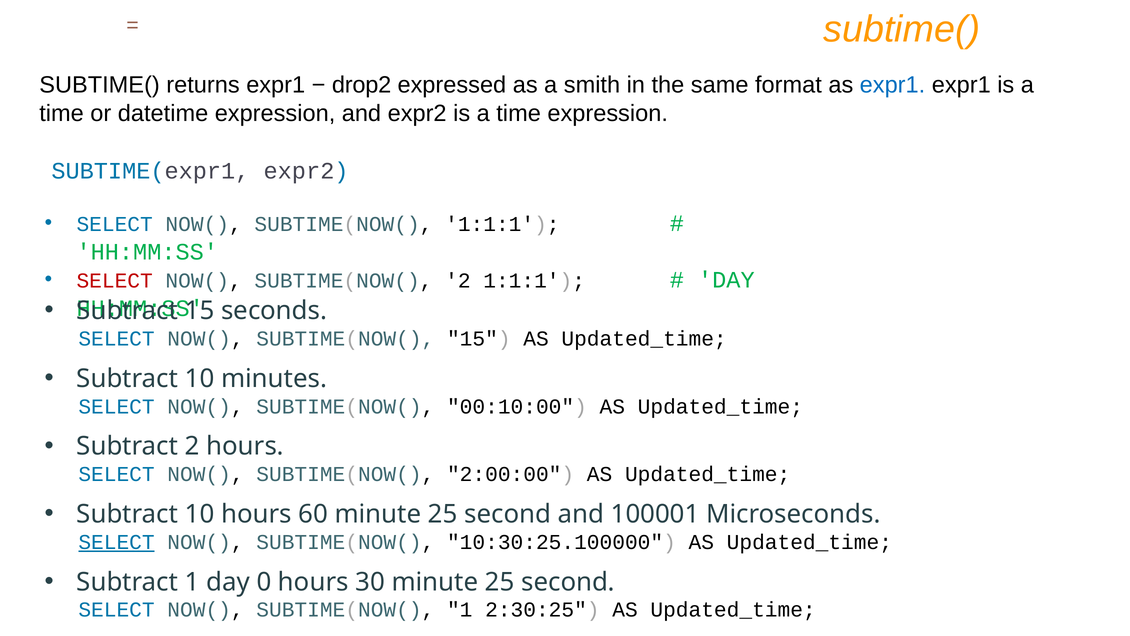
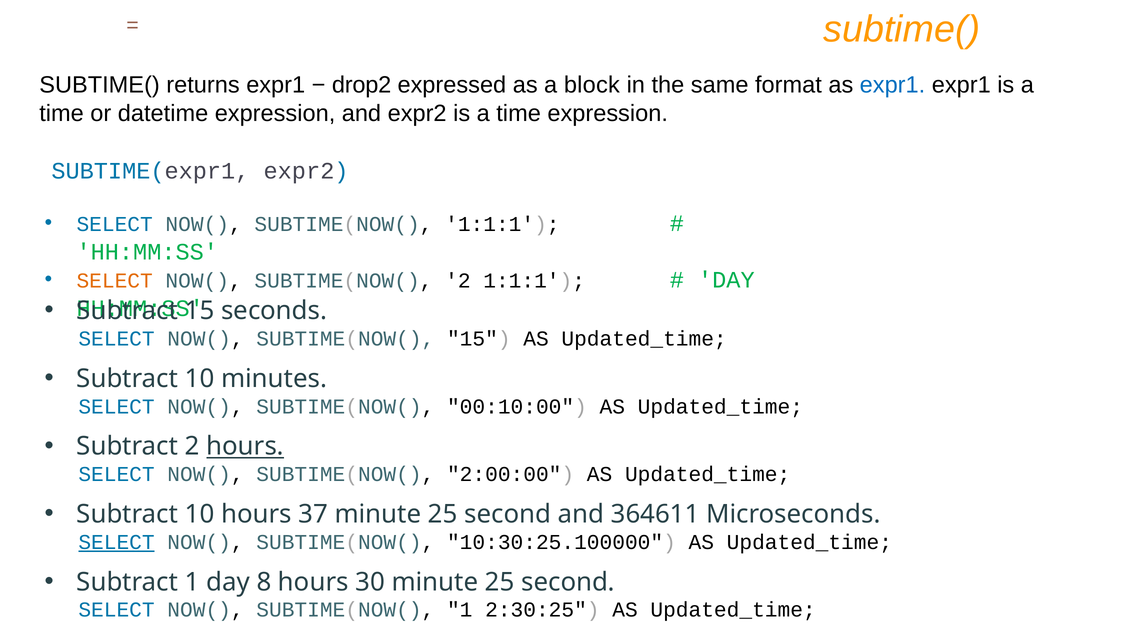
smith: smith -> block (592, 85)
SELECT colour: red -> orange (115, 281)
hours underline: none -> present (245, 446)
60: 60 -> 37 (313, 514)
100001: 100001 -> 364611 (655, 514)
0: 0 -> 8 (264, 582)
